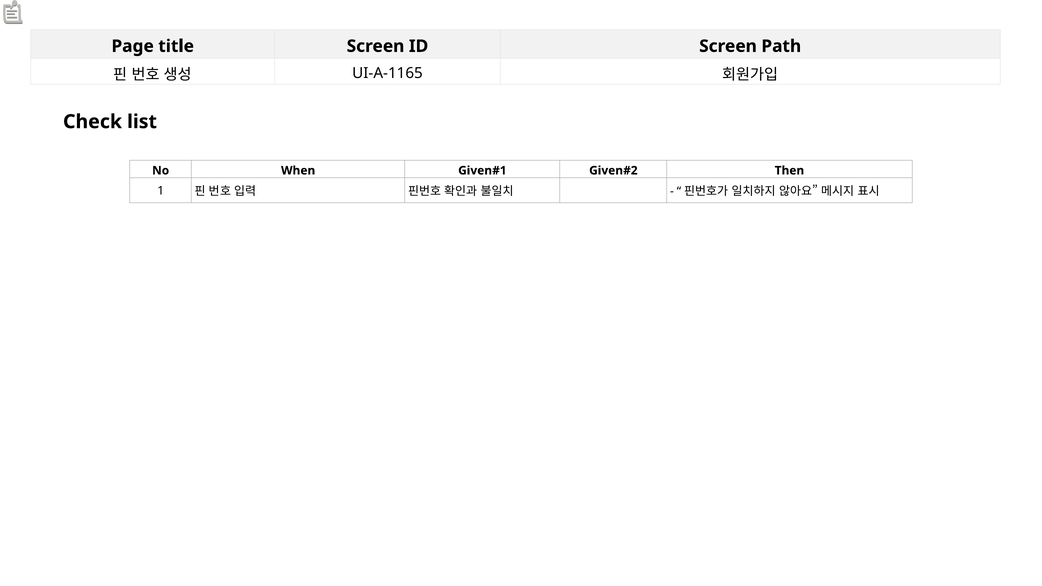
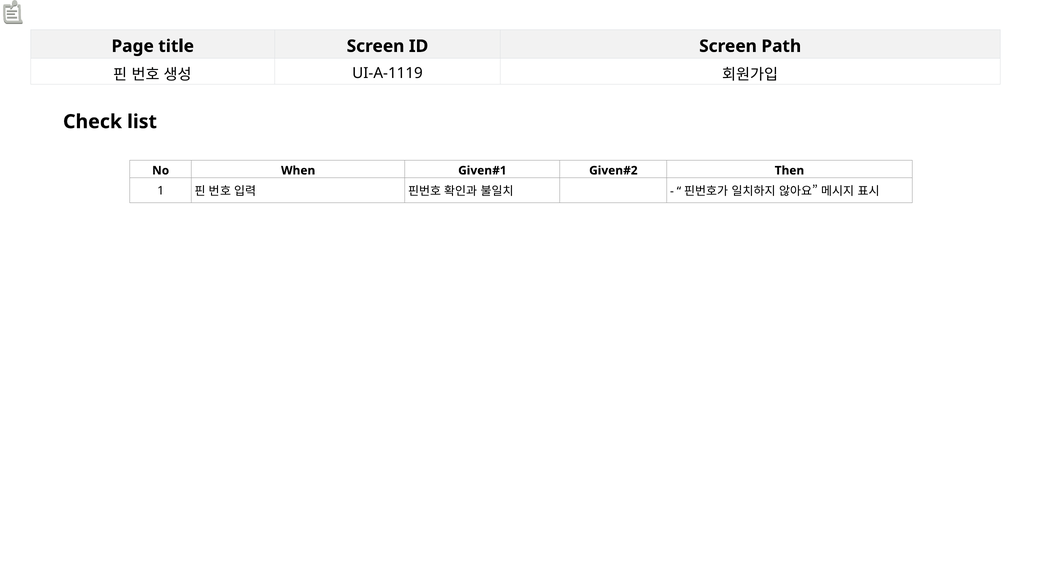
UI-A-1165: UI-A-1165 -> UI-A-1119 (387, 73)
